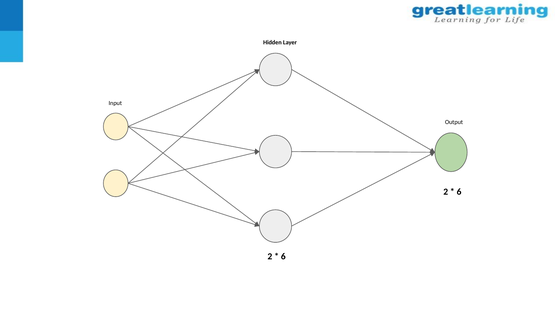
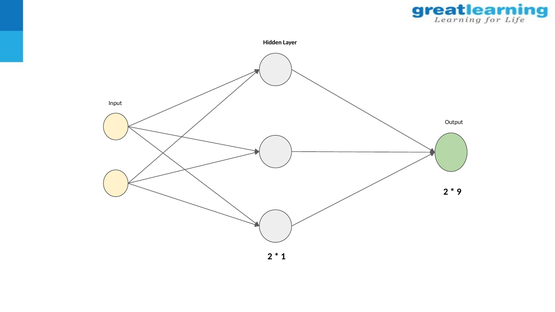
6: 6 -> 9 (459, 192)
6: 6 -> 1 (283, 257)
